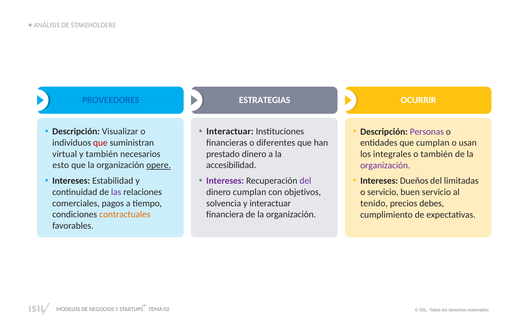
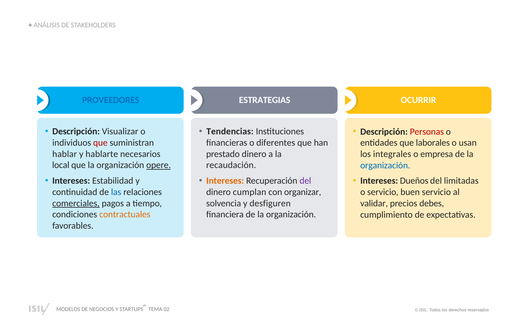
Interactuar: Interactuar -> Tendencias (230, 131)
Personas colour: purple -> red (427, 131)
que cumplan: cumplan -> laborales (433, 143)
virtual: virtual -> hablar (65, 154)
y también: también -> hablarte (102, 154)
o también: también -> empresa (437, 154)
esto: esto -> local (61, 165)
accesibilidad: accesibilidad -> recaudación (231, 165)
organización colour: purple -> blue (385, 165)
Intereses colour: purple -> orange (225, 181)
las colour: purple -> blue (116, 192)
objetivos: objetivos -> organizar (303, 192)
comerciales underline: none -> present (76, 203)
y interactuar: interactuar -> desfiguren (270, 203)
tenido: tenido -> validar (374, 203)
